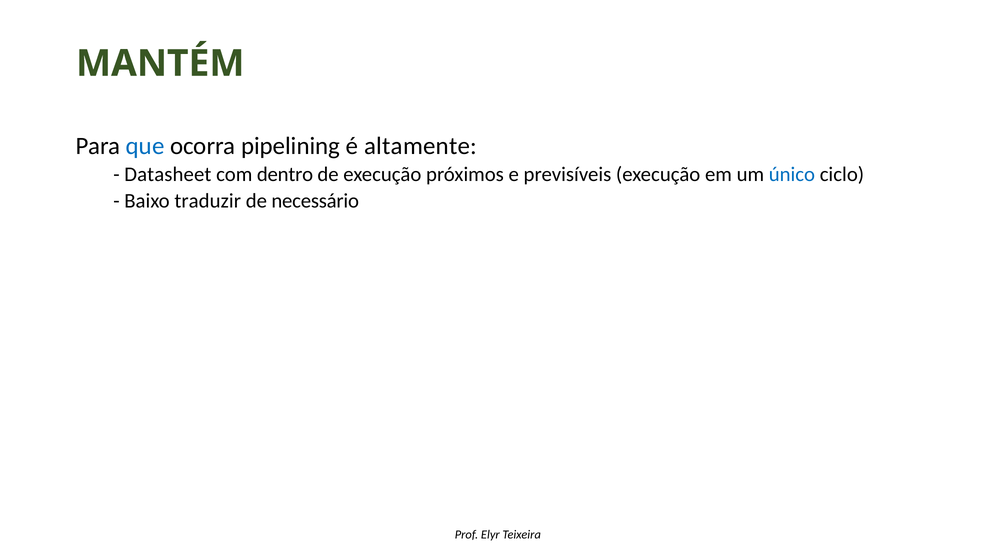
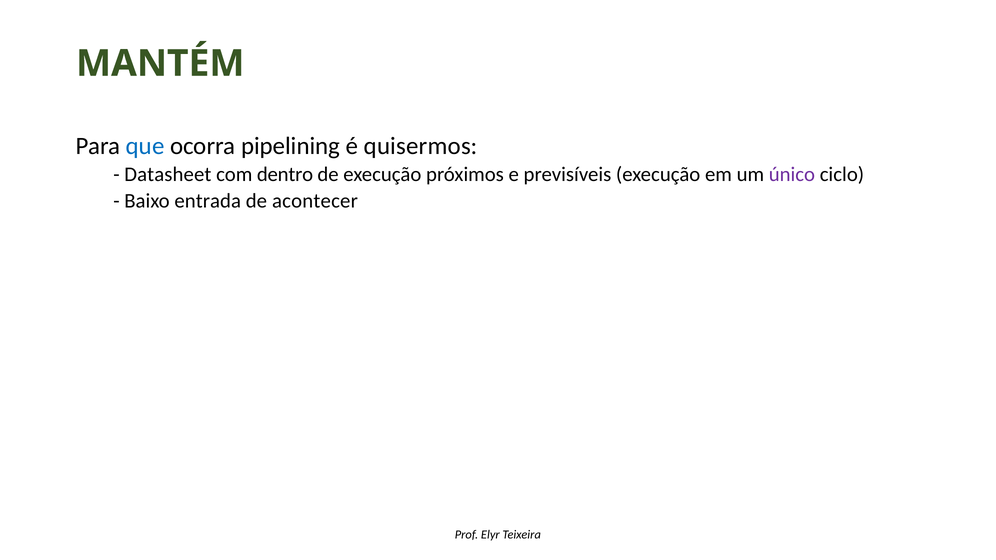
altamente: altamente -> quisermos (421, 146)
único colour: blue -> purple (792, 175)
traduzir: traduzir -> entrada (208, 201)
necessário: necessário -> acontecer (315, 201)
